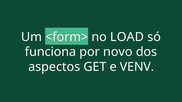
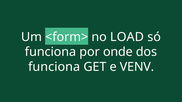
novo: novo -> onde (118, 52)
aspectos: aspectos -> funciona (54, 67)
